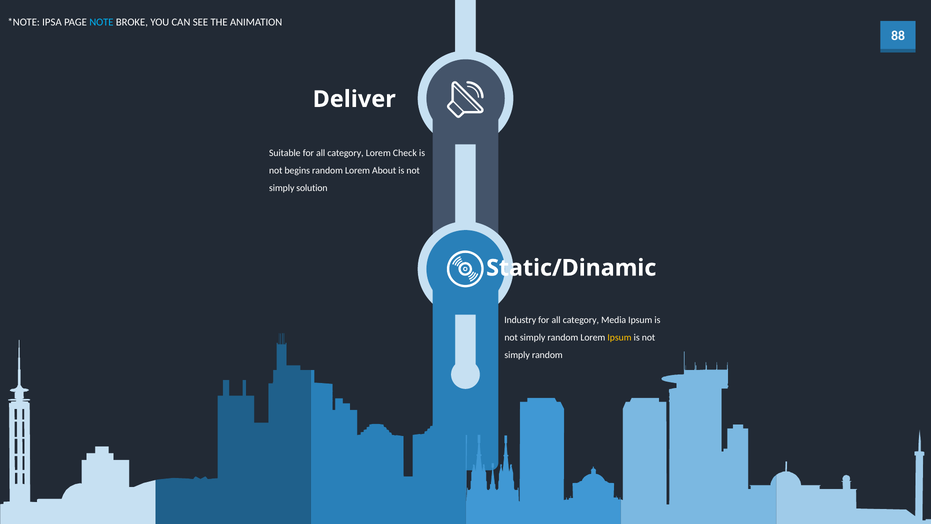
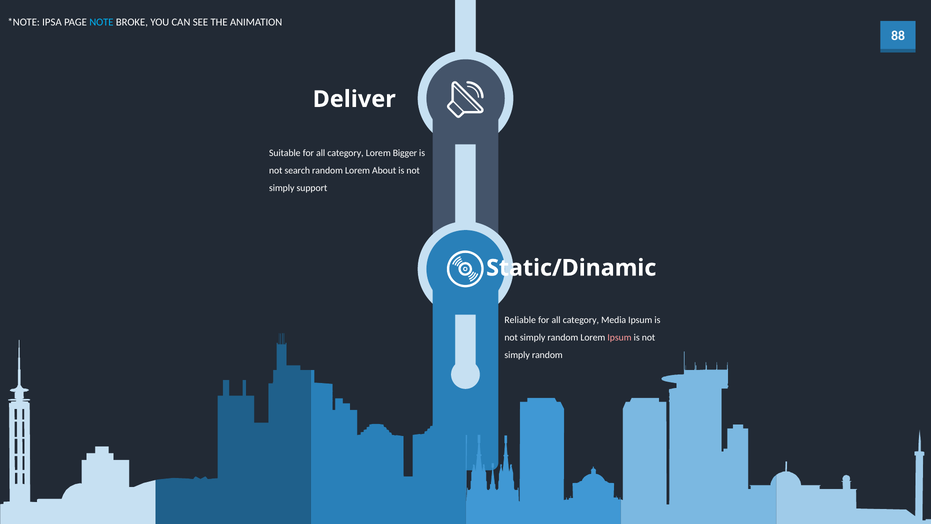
Check: Check -> Bigger (405, 153)
begins: begins -> search (297, 170)
solution: solution -> support (312, 188)
Industry: Industry -> Reliable (520, 320)
Ipsum colour: yellow -> pink (619, 337)
